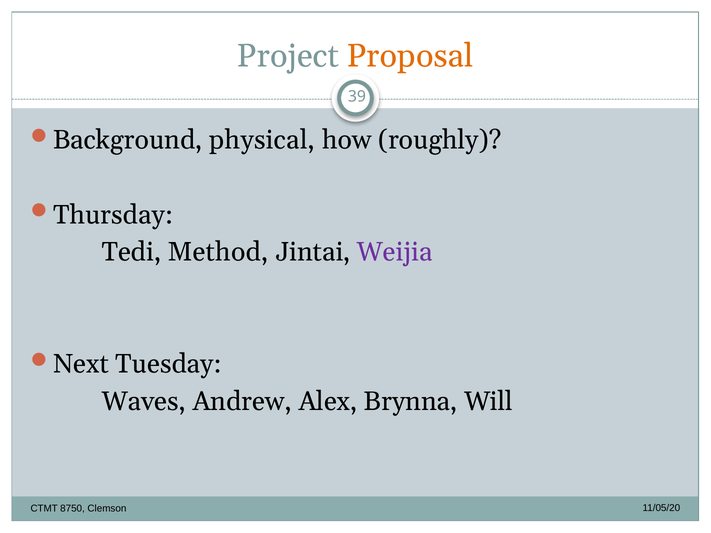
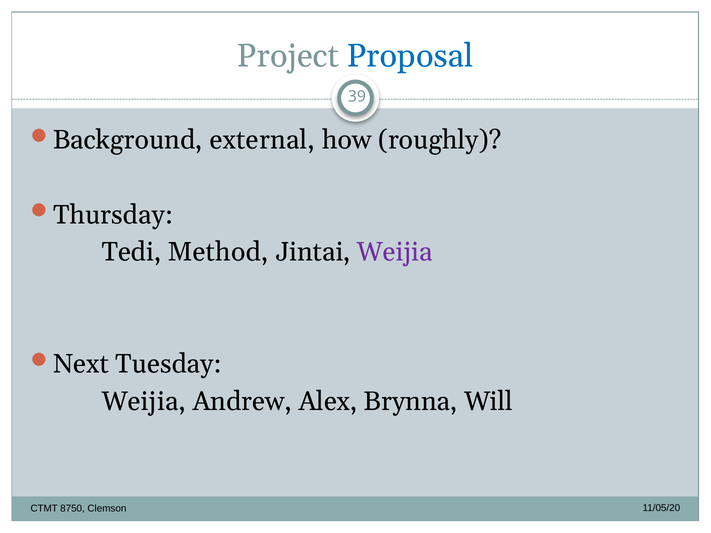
Proposal colour: orange -> blue (410, 56)
physical: physical -> external (262, 140)
Waves: Waves -> Weijia (144, 402)
